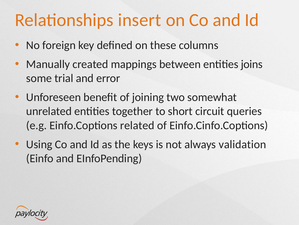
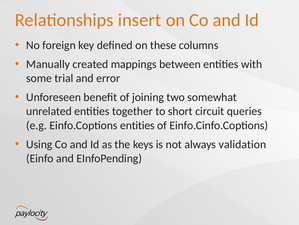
joins: joins -> with (252, 64)
Einfo.Coptions related: related -> entities (137, 125)
